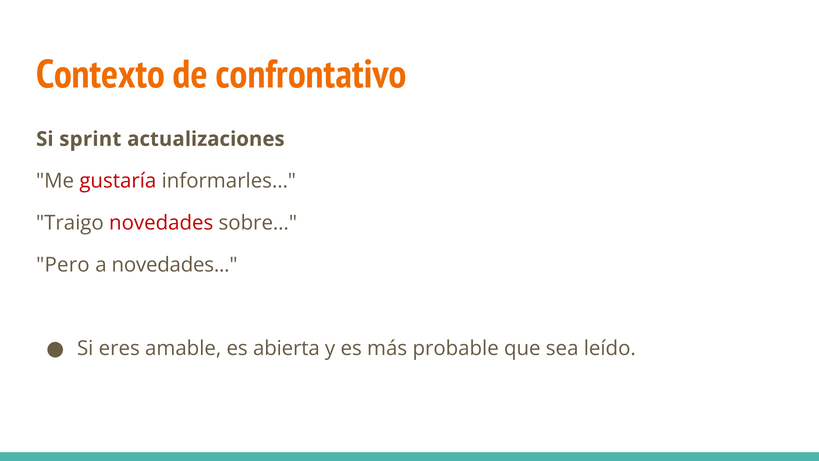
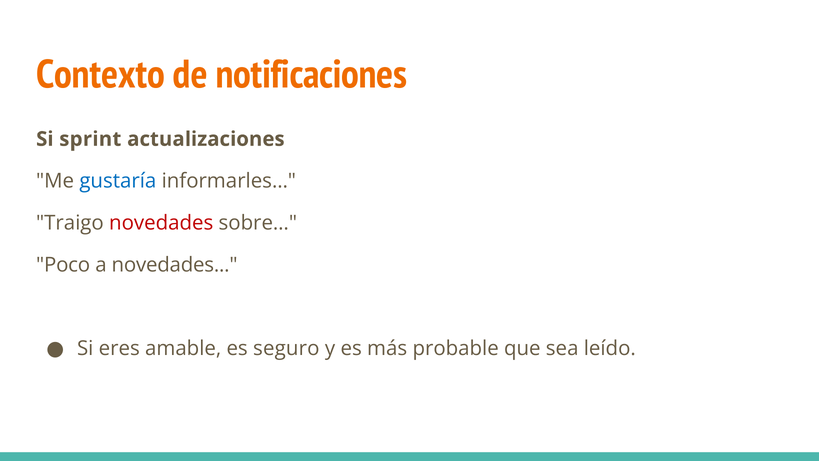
confrontativo: confrontativo -> notificaciones (311, 75)
gustaría colour: red -> blue (118, 181)
Pero: Pero -> Poco (63, 265)
abierta: abierta -> seguro (286, 348)
